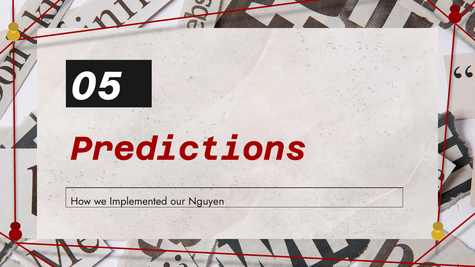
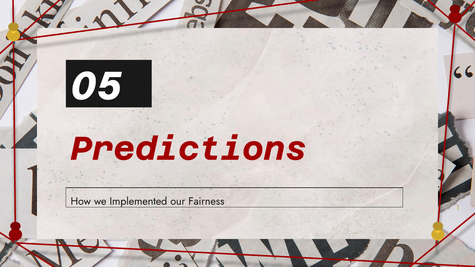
Nguyen: Nguyen -> Fairness (206, 202)
